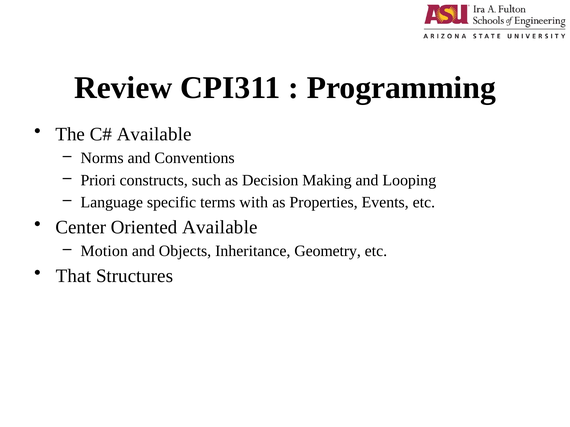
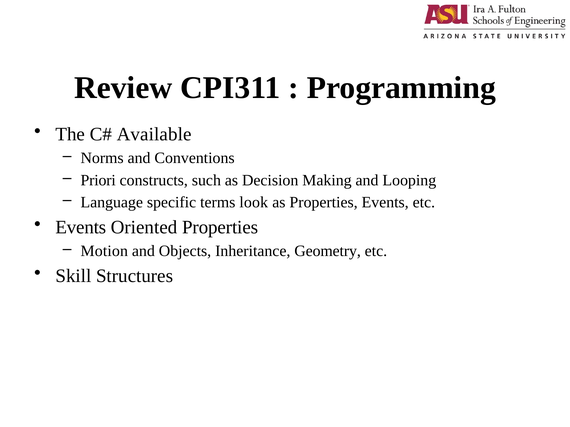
with: with -> look (254, 203)
Center: Center -> Events (81, 227)
Oriented Available: Available -> Properties (220, 227)
That: That -> Skill (73, 276)
